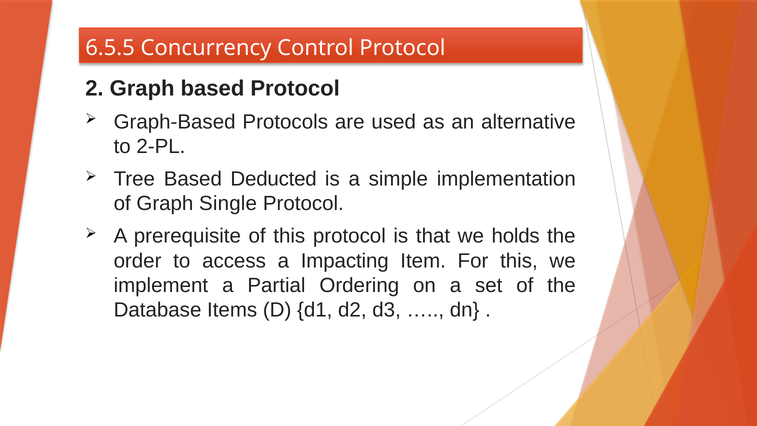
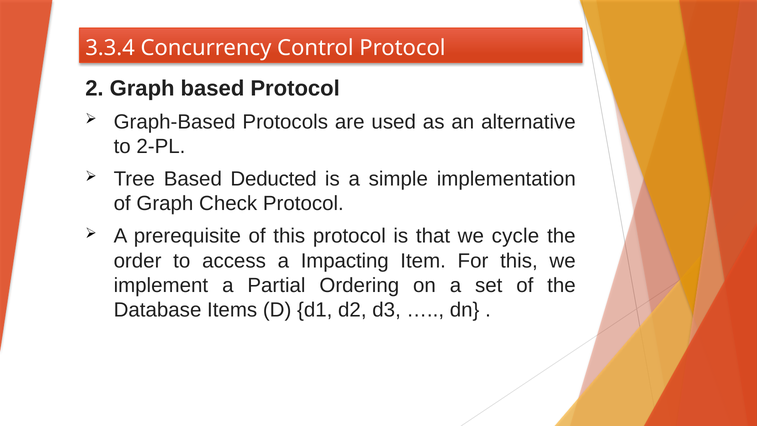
6.5.5: 6.5.5 -> 3.3.4 (110, 48)
Single: Single -> Check (228, 204)
holds: holds -> cycle (515, 236)
